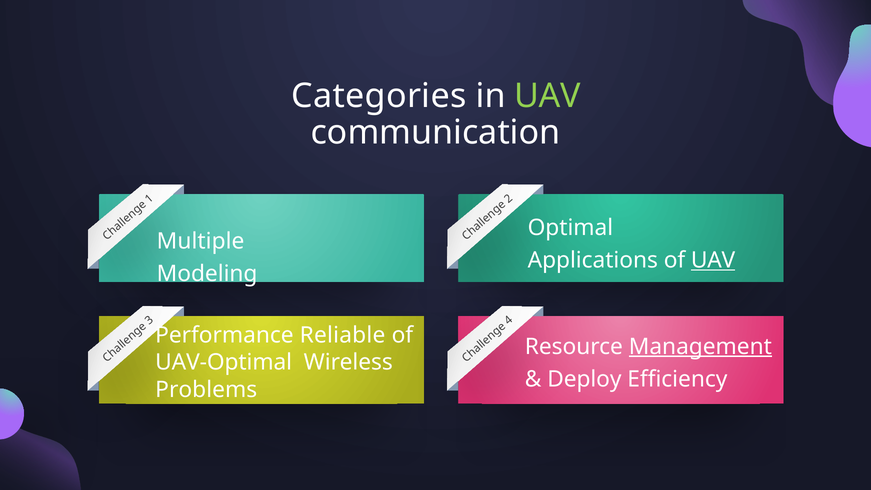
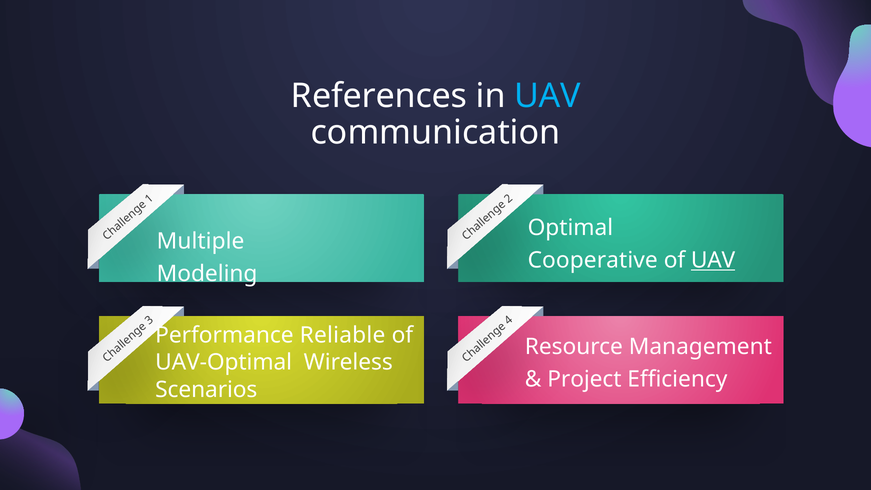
Categories: Categories -> References (379, 96)
UAV colour: light green -> light blue (547, 96)
Applications: Applications -> Cooperative (593, 261)
Management underline: present -> none (700, 347)
Deploy: Deploy -> Project (584, 380)
Problems: Problems -> Scenarios (206, 390)
